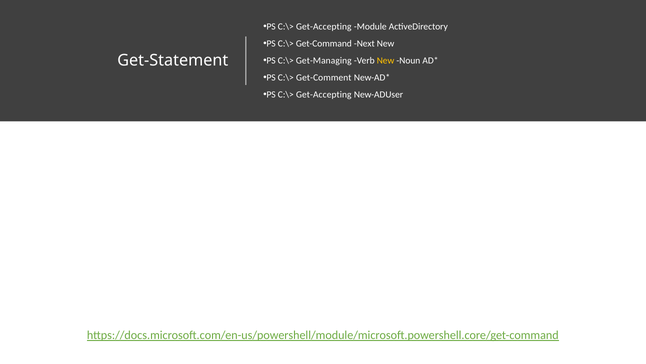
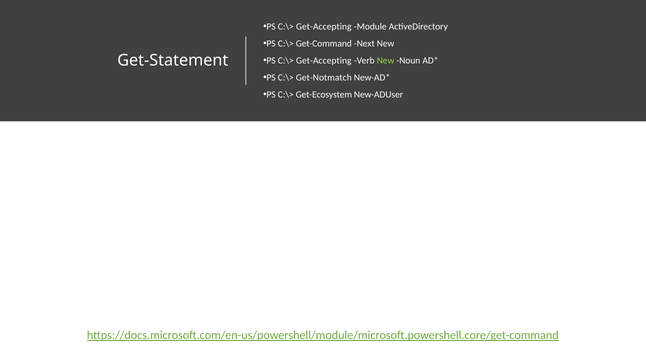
Get-Managing: Get-Managing -> Get-Accepting (324, 60)
New colour: yellow -> light green (386, 60)
Get-Comment: Get-Comment -> Get-Notmatch (324, 77)
Get-Accepting: Get-Accepting -> Get-Ecosystem (324, 94)
